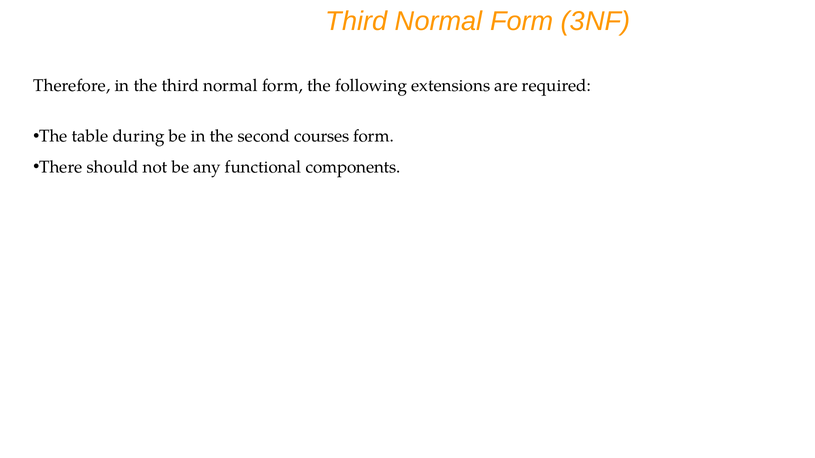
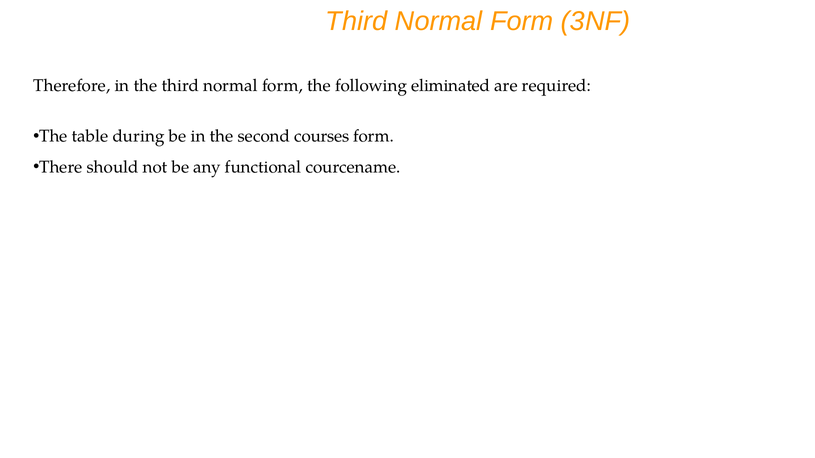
extensions: extensions -> eliminated (451, 86)
components: components -> courcename (353, 167)
